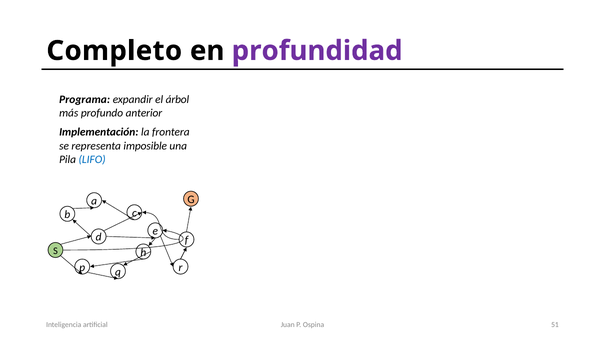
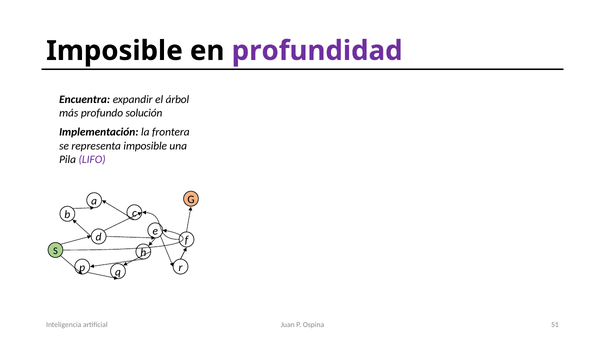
Completo: Completo -> Imposible (114, 51)
Programa: Programa -> Encuentra (85, 99)
anterior: anterior -> solución (144, 113)
LIFO colour: blue -> purple (92, 160)
